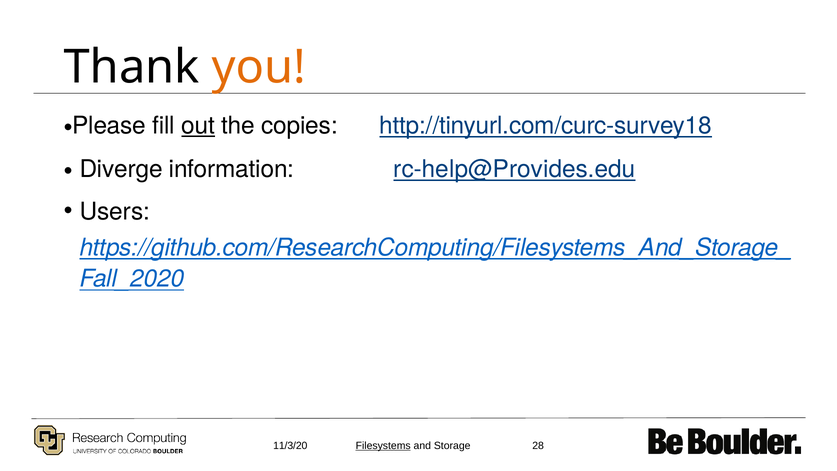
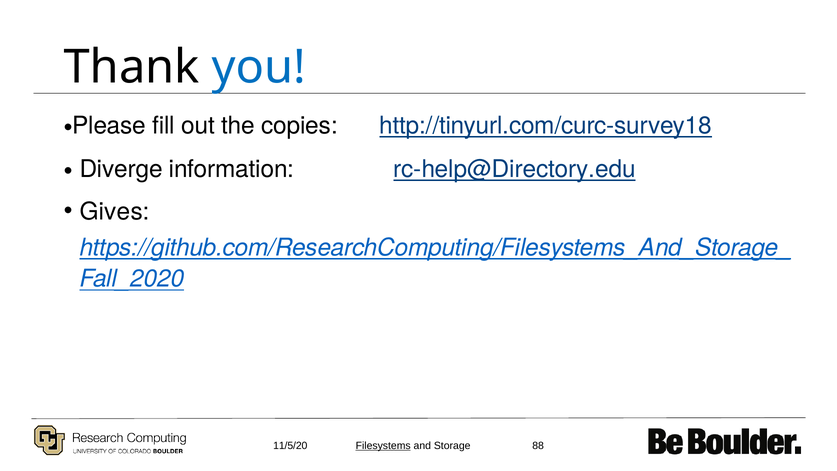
you colour: orange -> blue (259, 67)
out underline: present -> none (198, 126)
rc-help@Provides.edu: rc-help@Provides.edu -> rc-help@Directory.edu (515, 169)
Users: Users -> Gives (115, 211)
11/3/20: 11/3/20 -> 11/5/20 (290, 445)
28: 28 -> 88 (538, 445)
